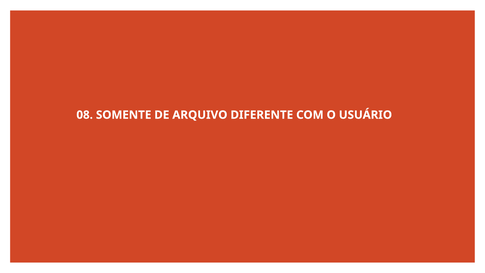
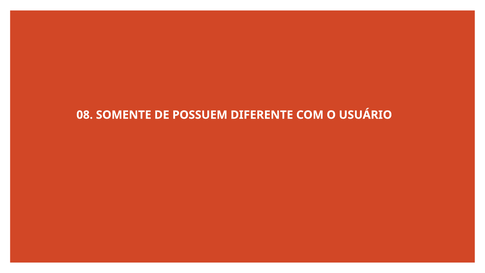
ARQUIVO: ARQUIVO -> POSSUEM (200, 115)
